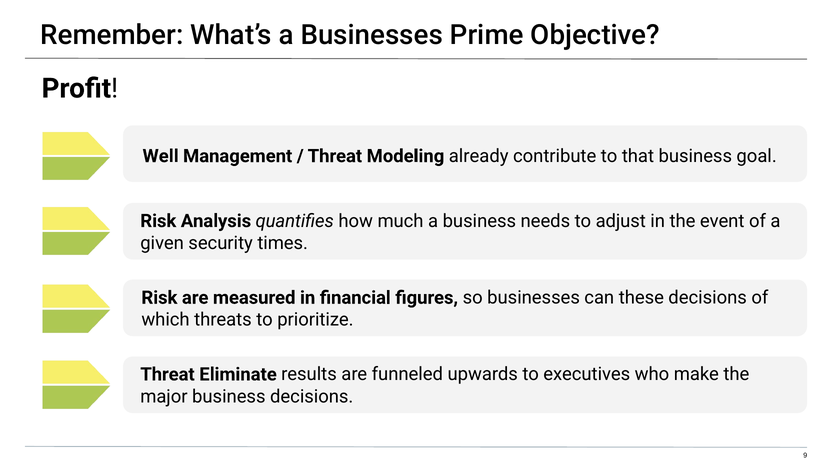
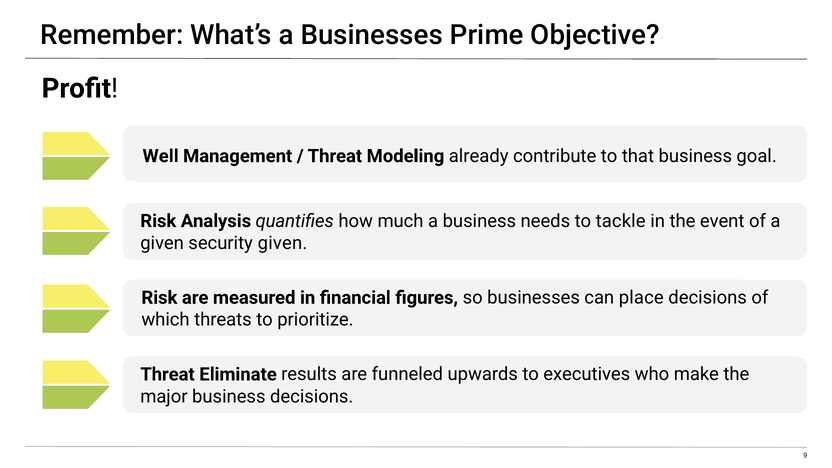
adjust: adjust -> tackle (621, 221)
security times: times -> given (283, 243)
these: these -> place (641, 298)
